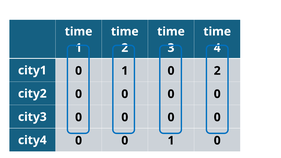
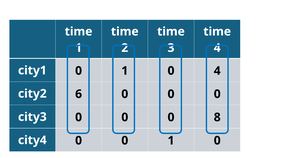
0 2: 2 -> 4 (217, 71)
city2 0: 0 -> 6 (79, 94)
0: 0 -> 8 (217, 117)
